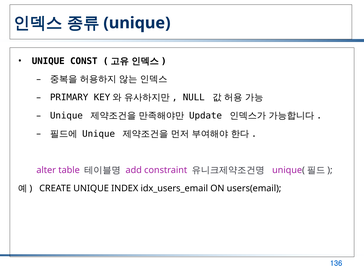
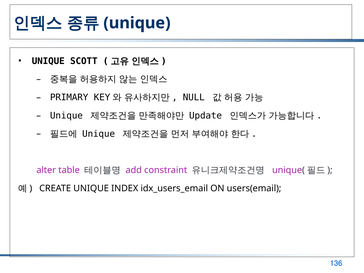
CONST: CONST -> SCOTT (84, 61)
